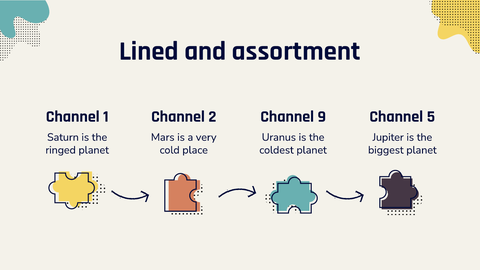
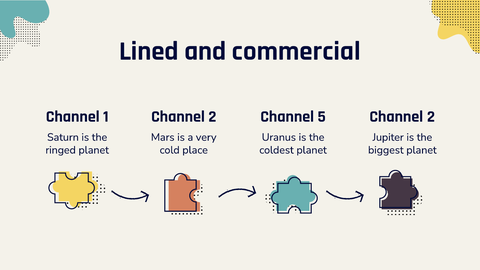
assortment: assortment -> commercial (296, 51)
9: 9 -> 5 (322, 116)
5: 5 -> 2 (431, 116)
